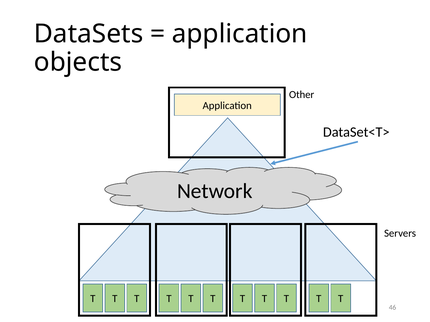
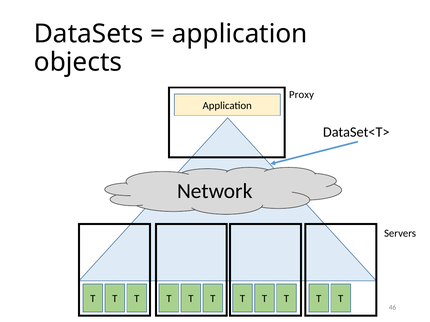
Other: Other -> Proxy (302, 95)
